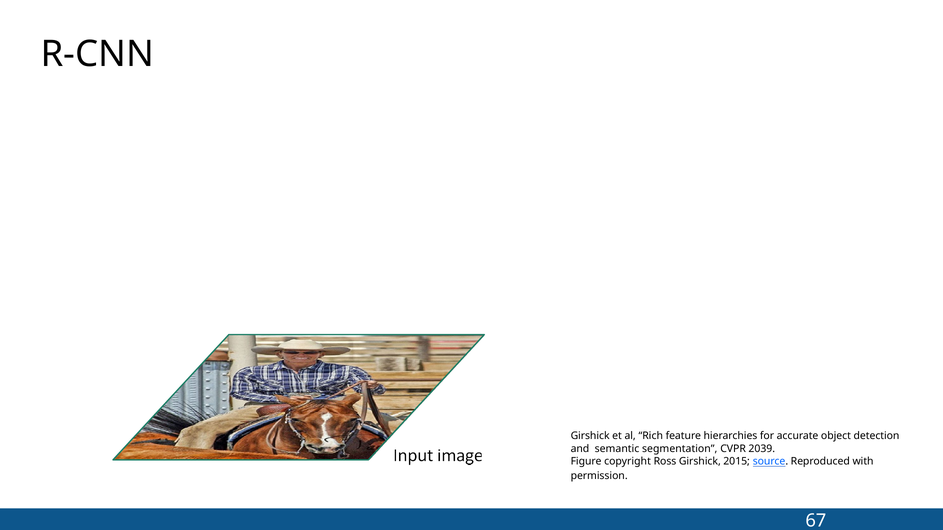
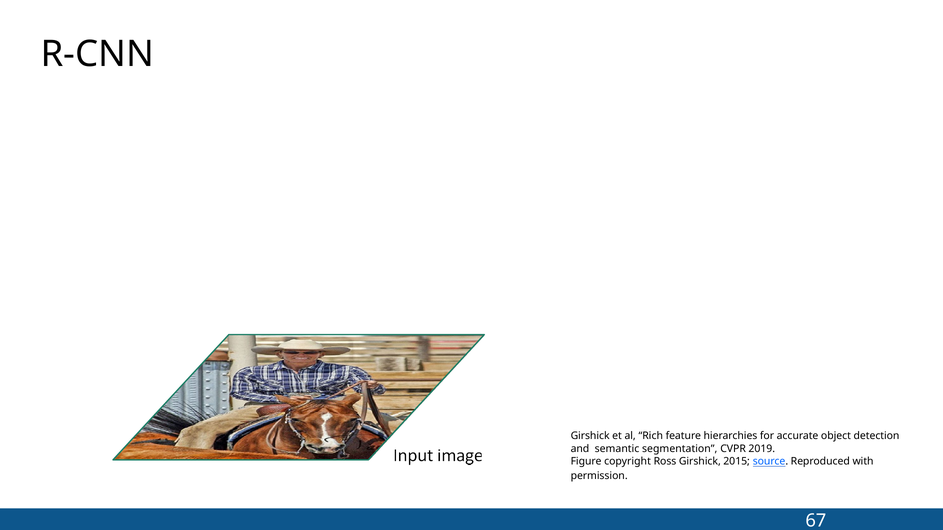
2039: 2039 -> 2019 (762, 449)
